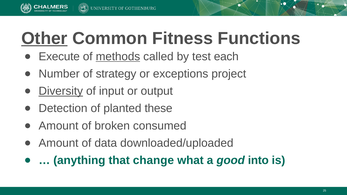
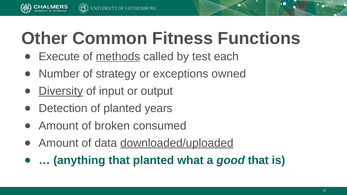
Other underline: present -> none (44, 38)
project: project -> owned (229, 74)
these: these -> years (158, 109)
downloaded/uploaded underline: none -> present (177, 143)
that change: change -> planted (153, 160)
good into: into -> that (258, 160)
